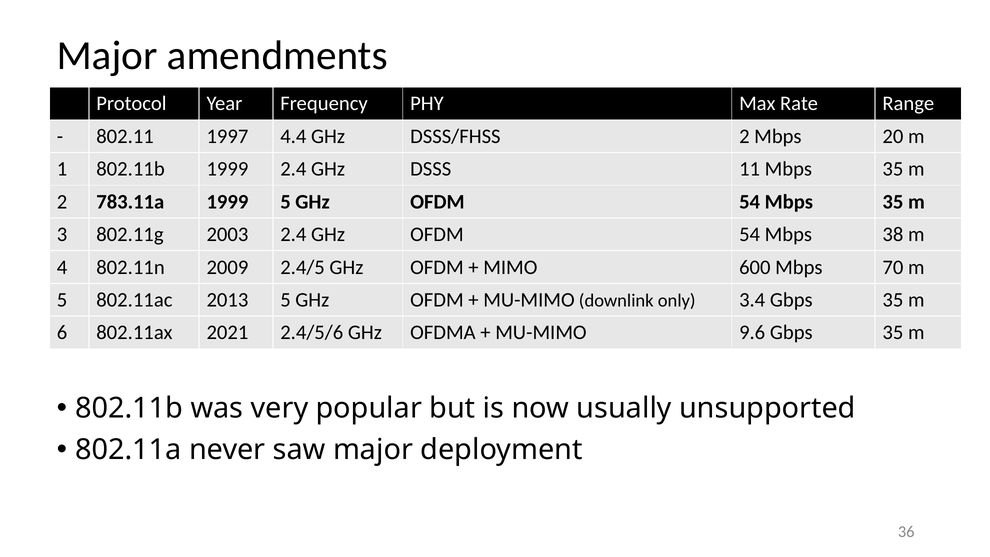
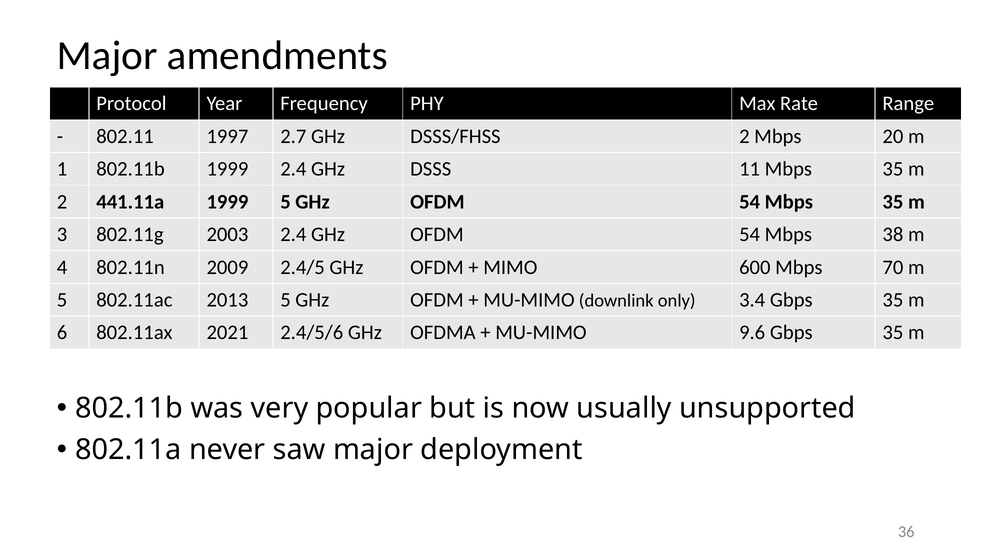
4.4: 4.4 -> 2.7 (293, 136)
783.11a: 783.11a -> 441.11a (130, 202)
